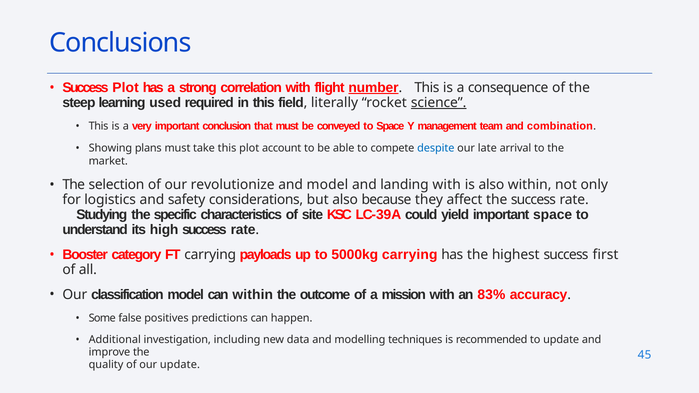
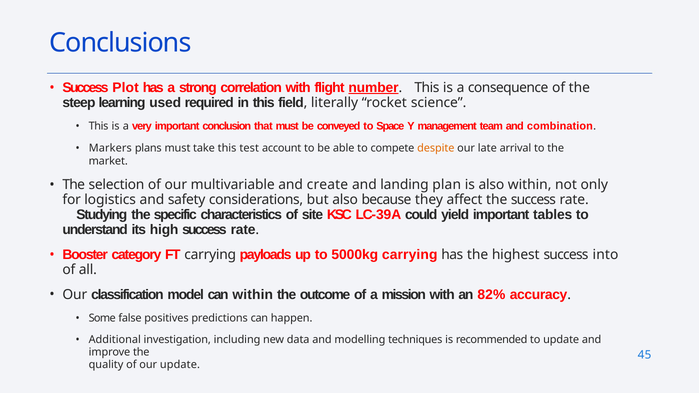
science underline: present -> none (439, 103)
Showing: Showing -> Markers (110, 148)
this plot: plot -> test (249, 148)
despite colour: blue -> orange (436, 148)
revolutionize: revolutionize -> multivariable (233, 185)
and model: model -> create (327, 185)
landing with: with -> plan (447, 185)
important space: space -> tables (553, 215)
first: first -> into (605, 255)
83%: 83% -> 82% (491, 295)
